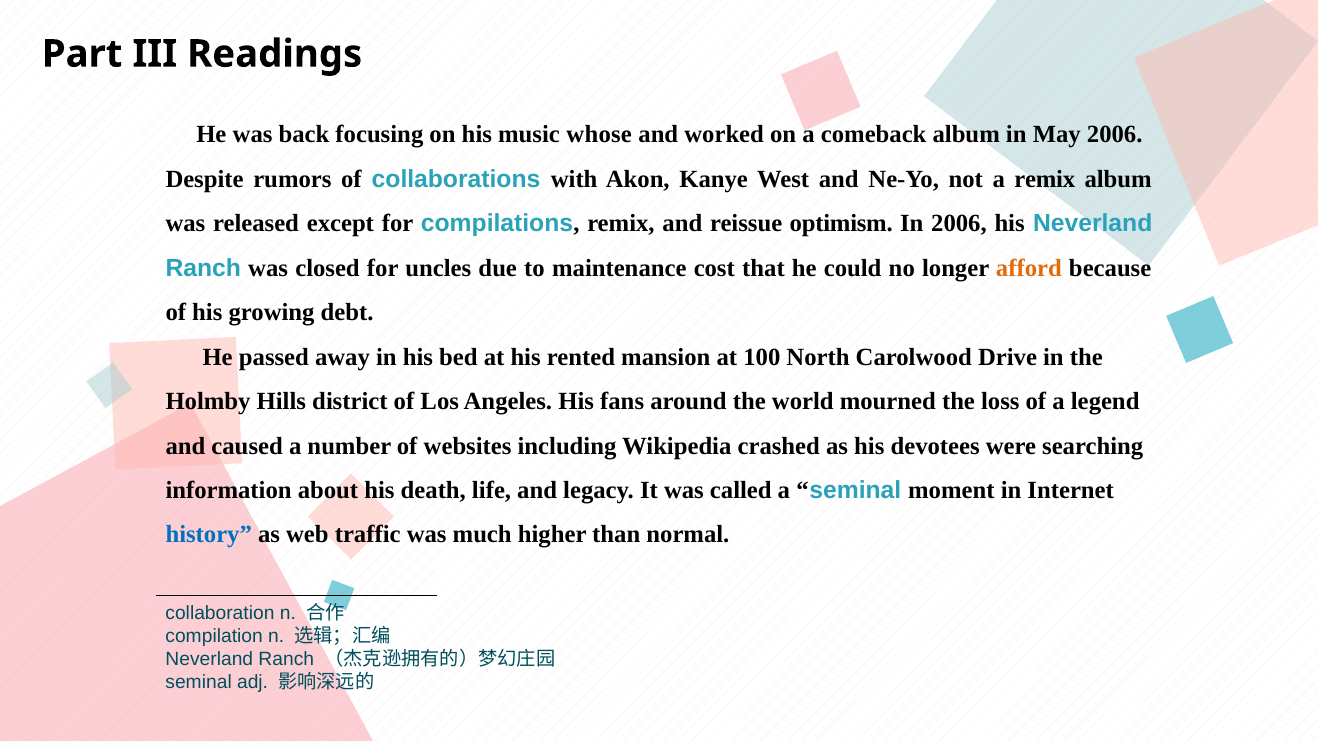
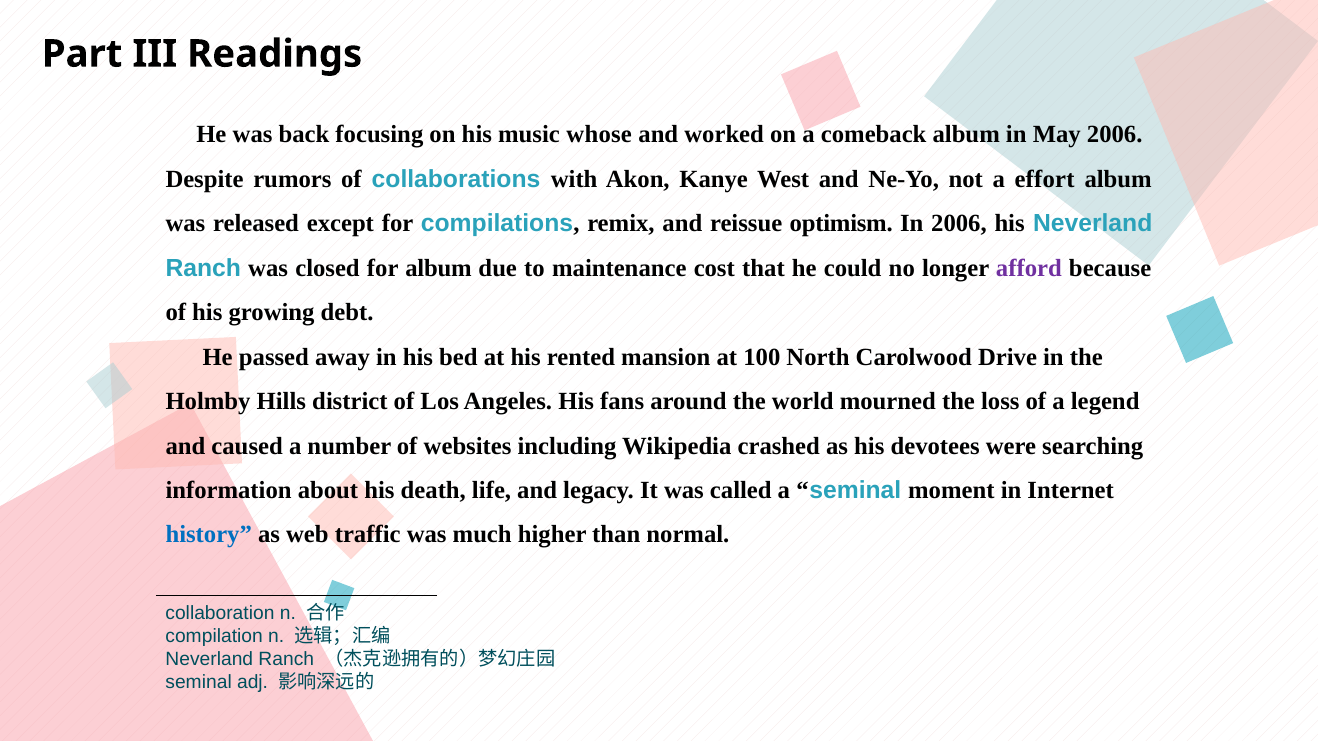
a remix: remix -> effort (1045, 179)
for uncles: uncles -> album (438, 268)
afford colour: orange -> purple (1029, 268)
